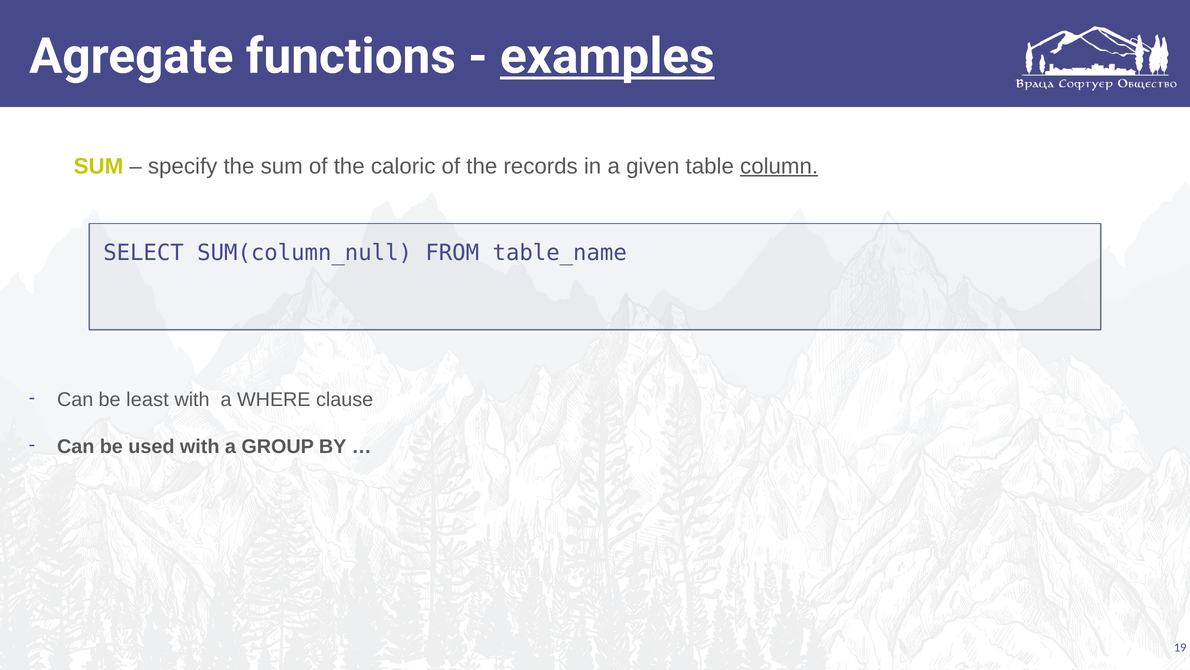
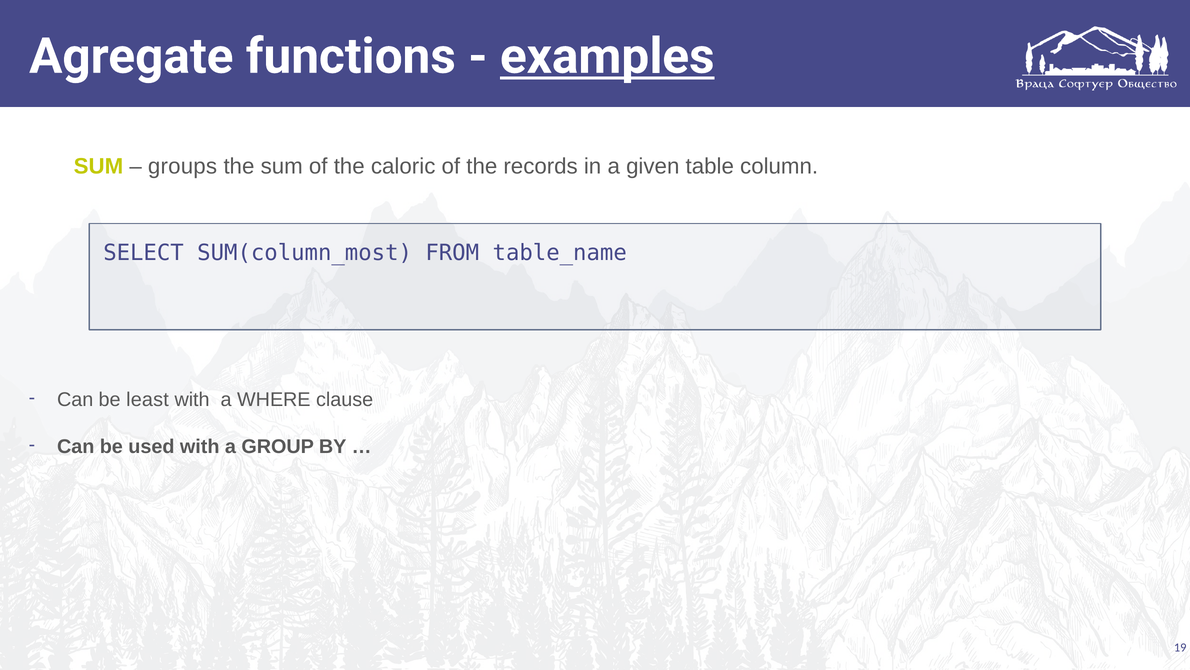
specify: specify -> groups (183, 166)
column underline: present -> none (779, 166)
SUM(column_null: SUM(column_null -> SUM(column_most (305, 253)
